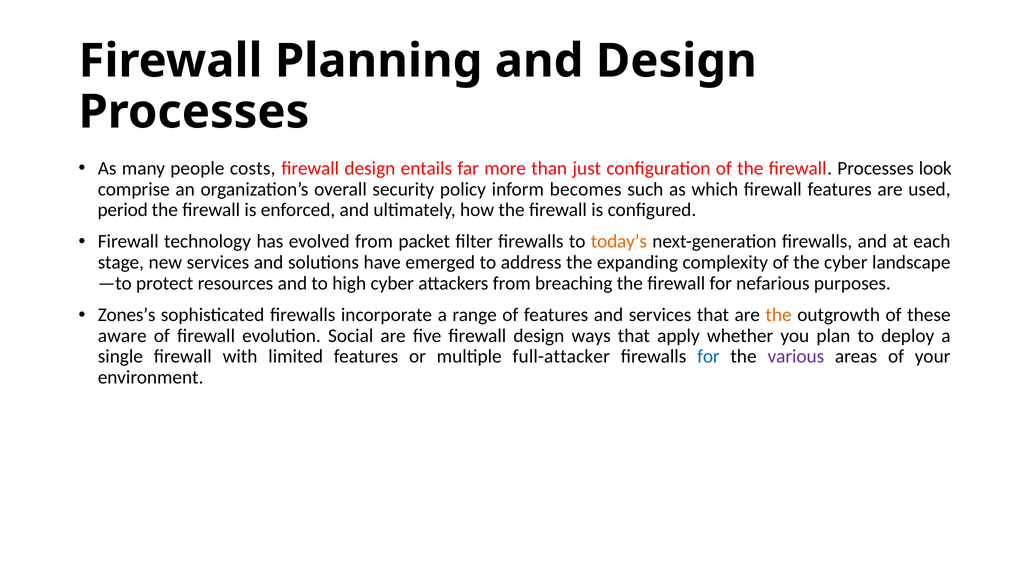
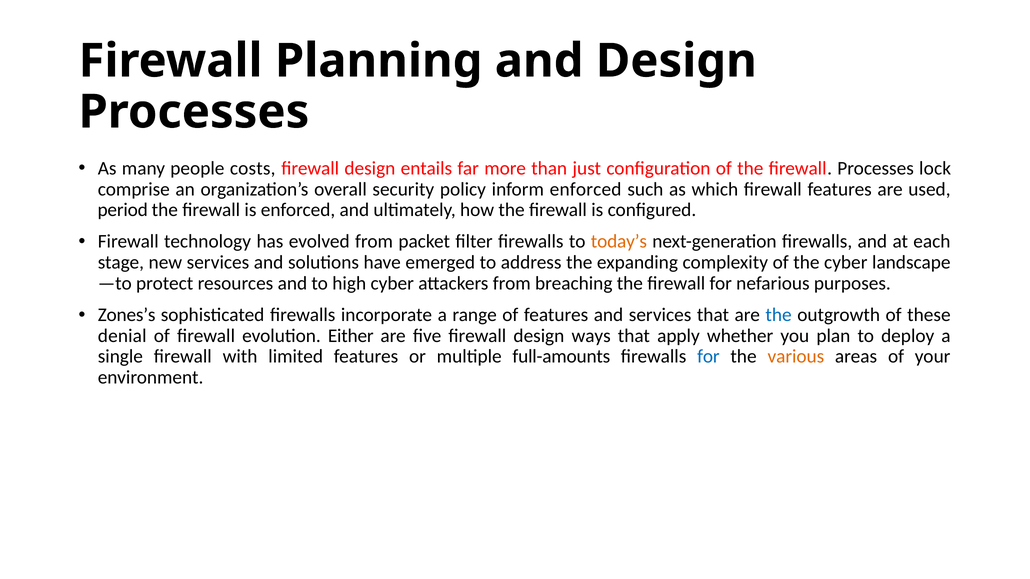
look: look -> lock (935, 168)
inform becomes: becomes -> enforced (586, 189)
the colour: orange -> blue (779, 315)
aware: aware -> denial (122, 336)
Social: Social -> Either (351, 336)
full-attacker: full-attacker -> full-amounts (561, 357)
various colour: purple -> orange (796, 357)
